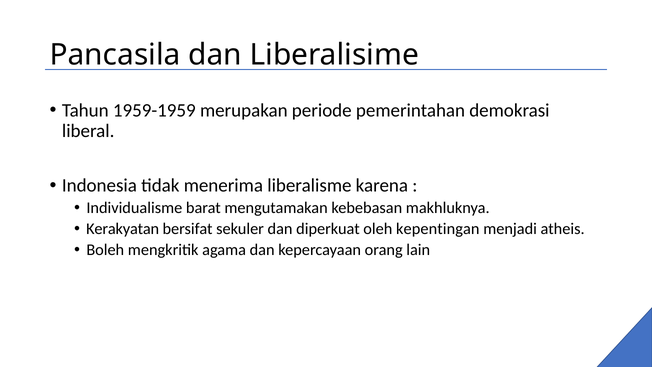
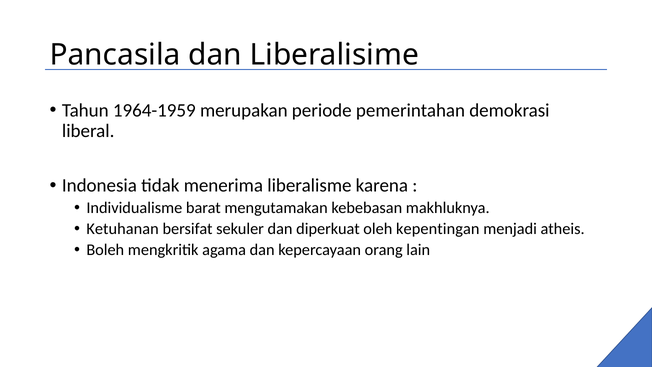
1959-1959: 1959-1959 -> 1964-1959 (154, 110)
Kerakyatan: Kerakyatan -> Ketuhanan (123, 229)
